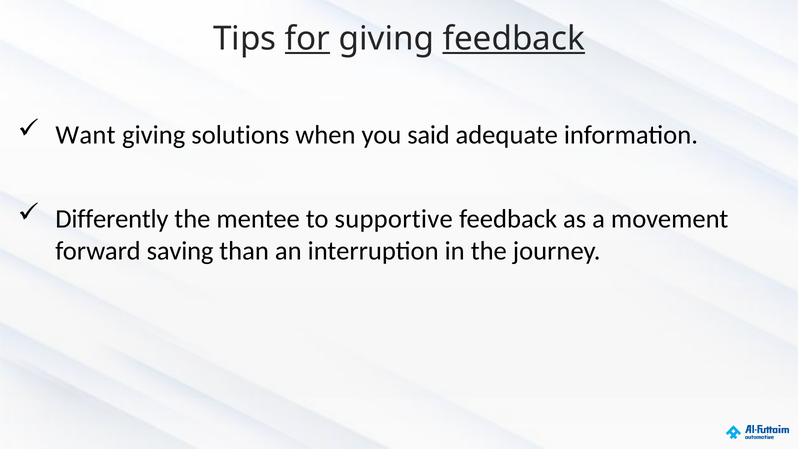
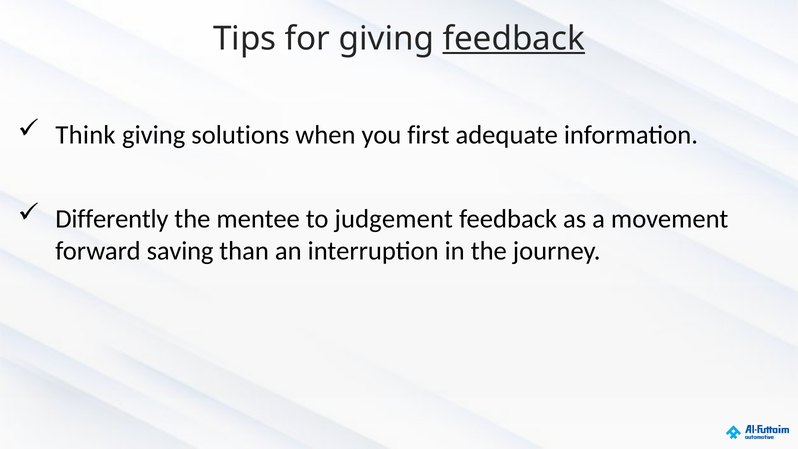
for underline: present -> none (308, 39)
Want: Want -> Think (86, 135)
said: said -> first (428, 135)
supportive: supportive -> judgement (394, 219)
